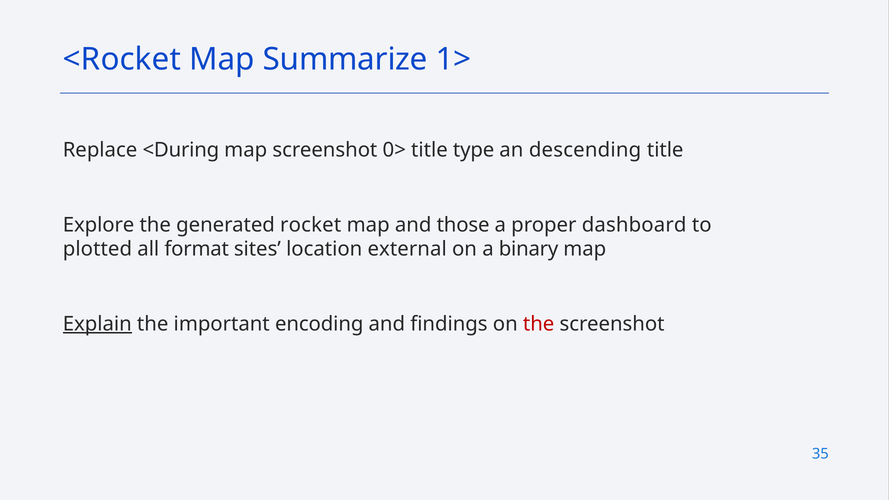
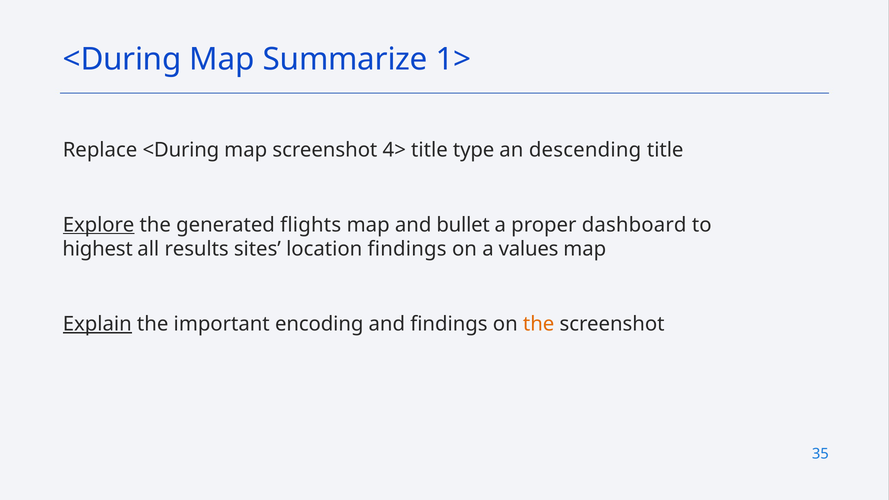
<Rocket: <Rocket -> <During (122, 59)
0>: 0> -> 4> (394, 150)
Explore underline: none -> present (99, 225)
rocket: rocket -> flights (311, 225)
those: those -> bullet (463, 225)
plotted: plotted -> highest (98, 249)
format: format -> results (197, 249)
location external: external -> findings (407, 249)
binary: binary -> values (529, 249)
the colour: red -> orange (539, 324)
